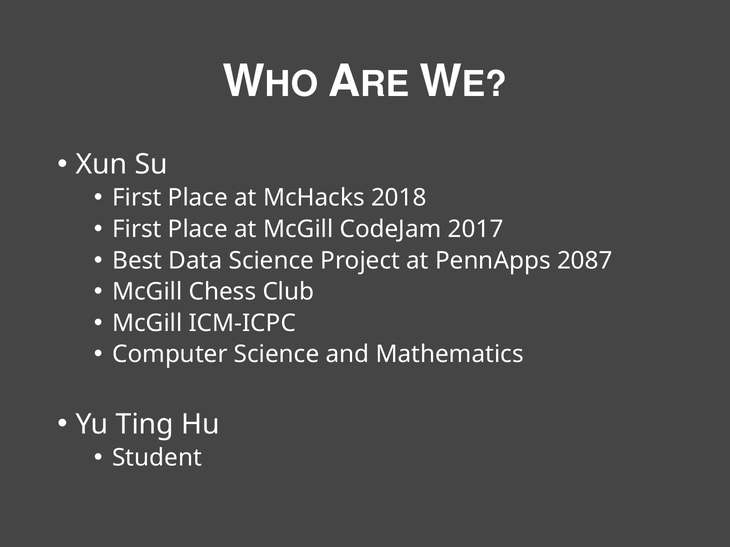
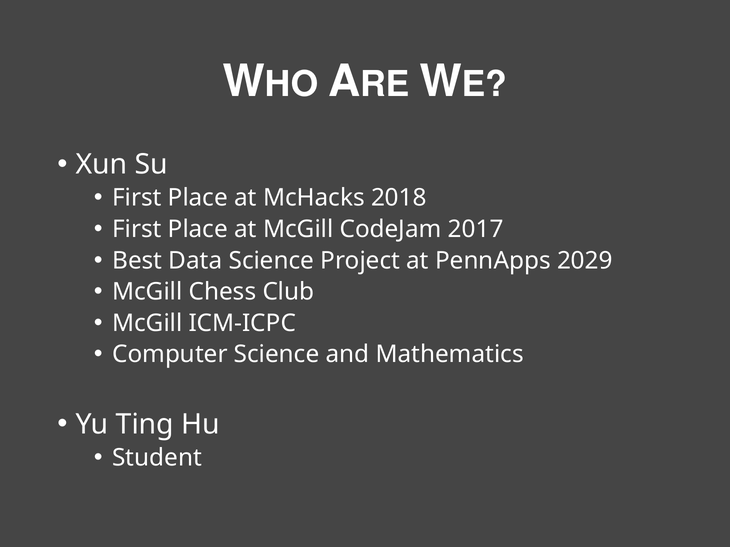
2087: 2087 -> 2029 (585, 261)
